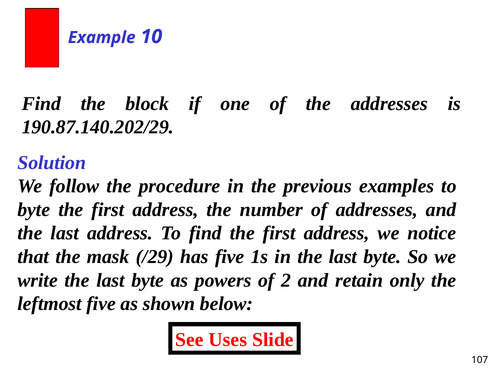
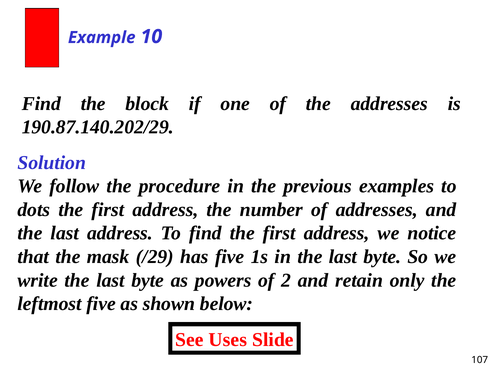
byte: byte -> dots (34, 210)
